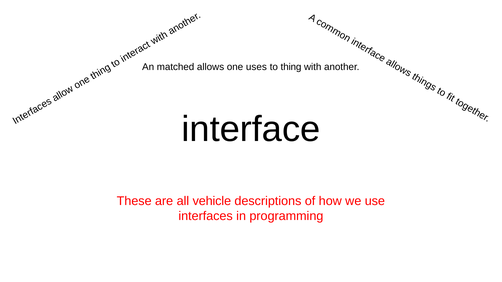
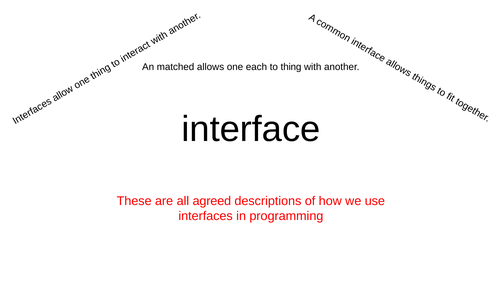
uses: uses -> each (256, 67)
vehicle: vehicle -> agreed (212, 201)
